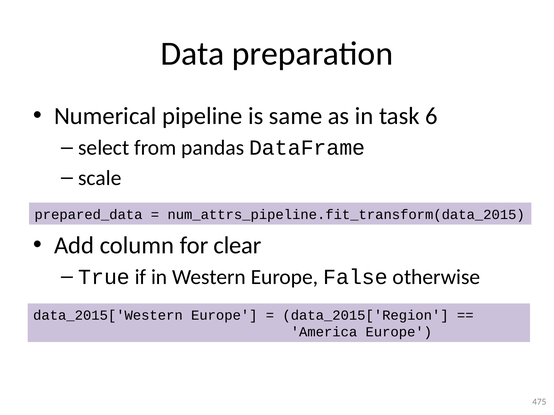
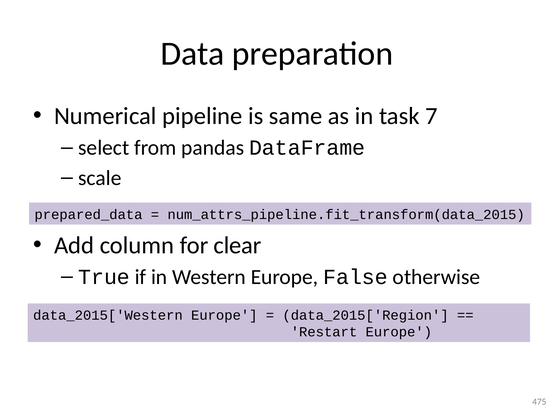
6: 6 -> 7 (431, 116)
America: America -> Restart (324, 332)
